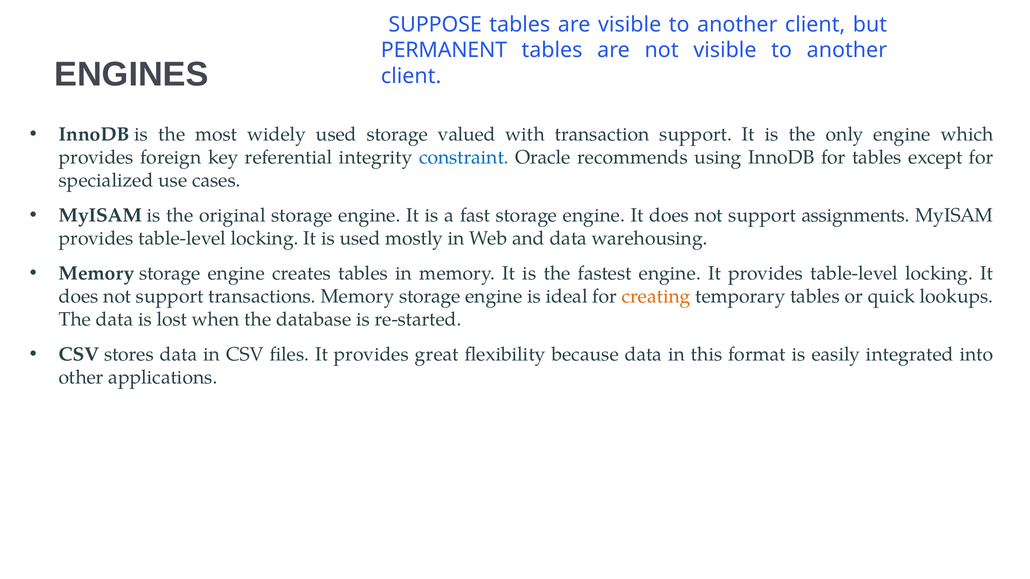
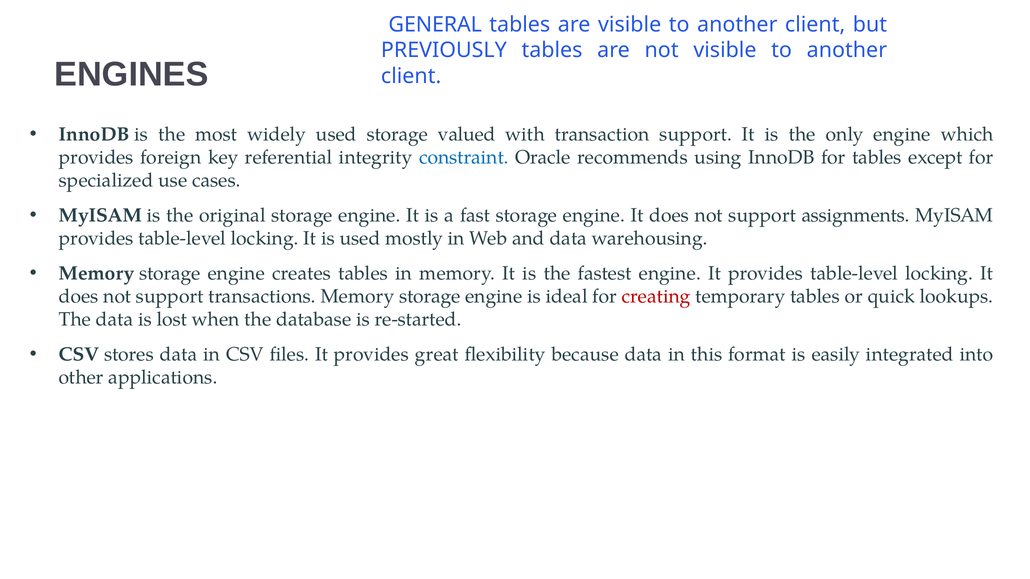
SUPPOSE: SUPPOSE -> GENERAL (435, 25)
PERMANENT: PERMANENT -> PREVIOUSLY (444, 50)
creating colour: orange -> red (656, 297)
